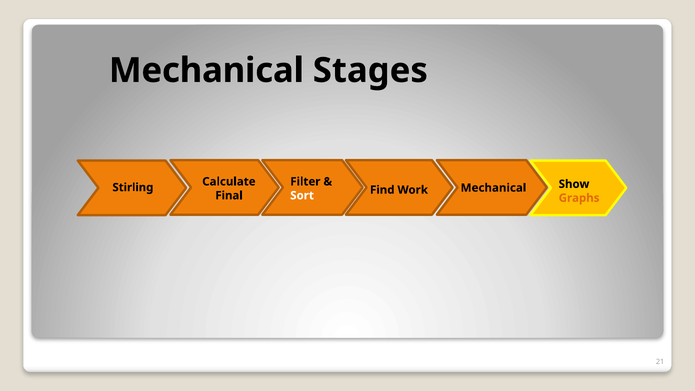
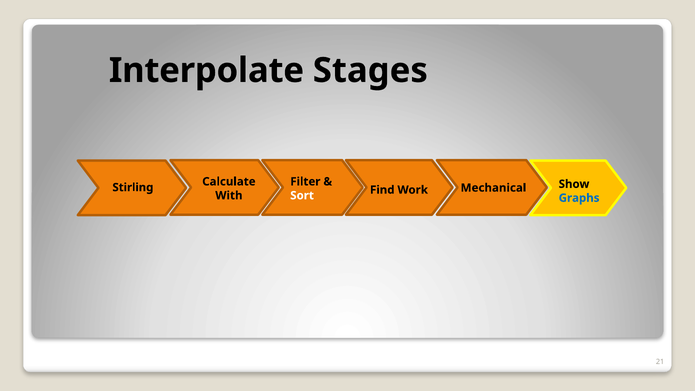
Mechanical: Mechanical -> Interpolate (206, 70)
Final: Final -> With (229, 195)
Graphs colour: orange -> blue (579, 198)
